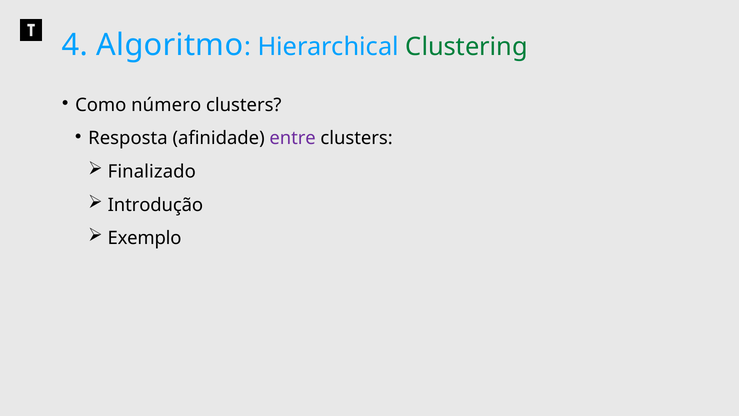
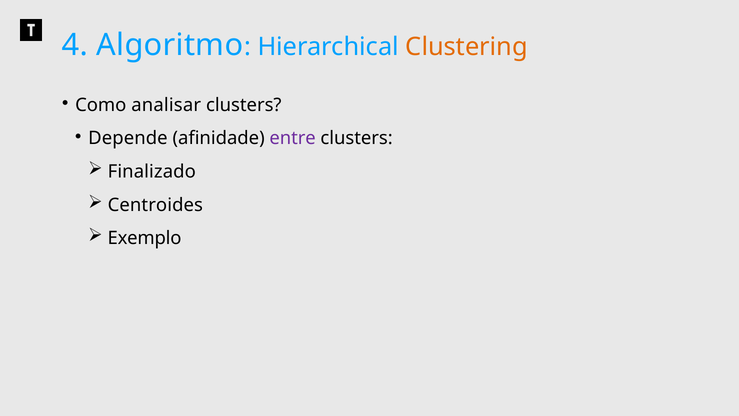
Clustering colour: green -> orange (467, 47)
número: número -> analisar (166, 105)
Resposta: Resposta -> Depende (128, 138)
Introdução: Introdução -> Centroides (155, 205)
